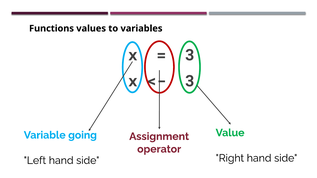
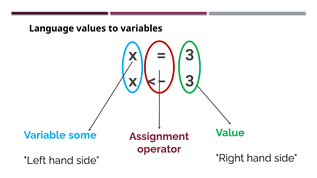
Functions: Functions -> Language (52, 28)
going: going -> some (82, 135)
